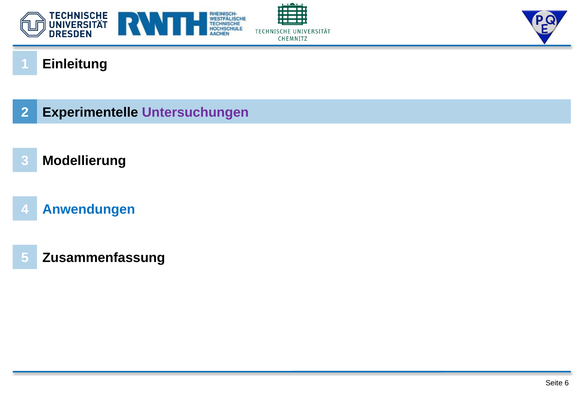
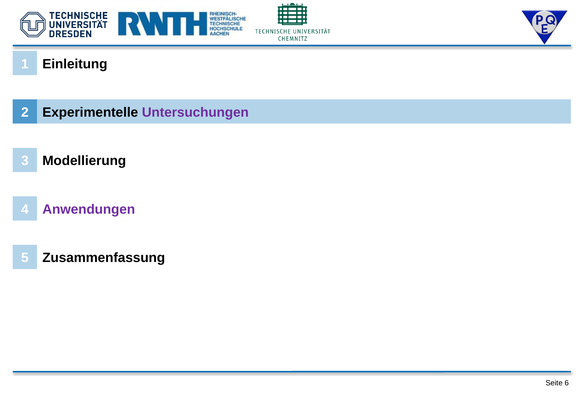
Anwendungen colour: blue -> purple (89, 210)
